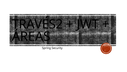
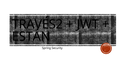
ÁREAS: ÁREAS -> ESTÁN (31, 36)
